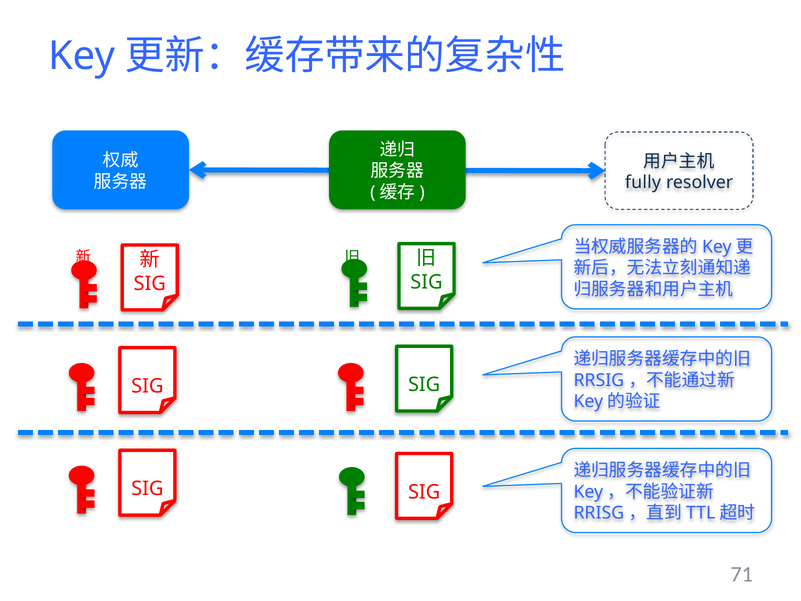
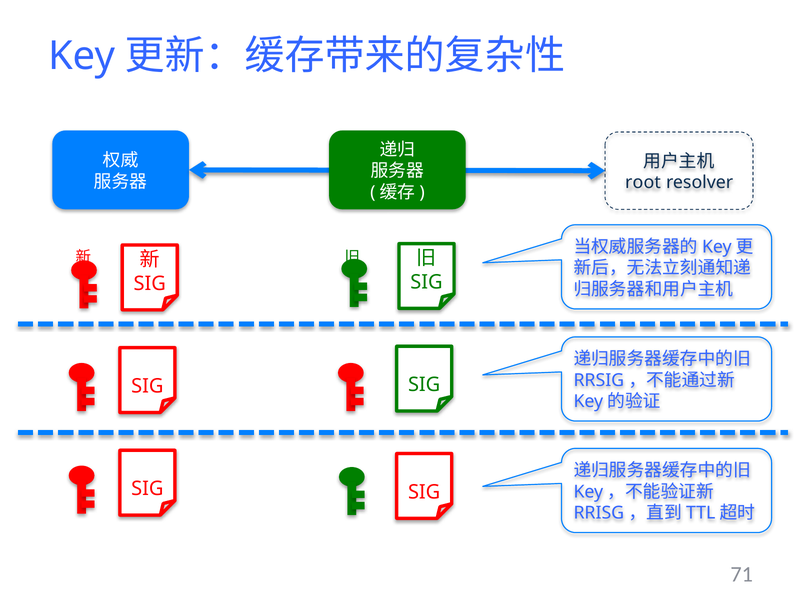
fully: fully -> root (643, 183)
